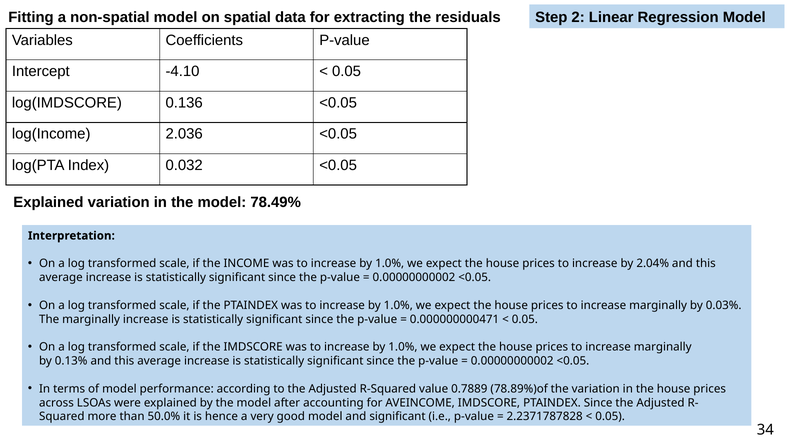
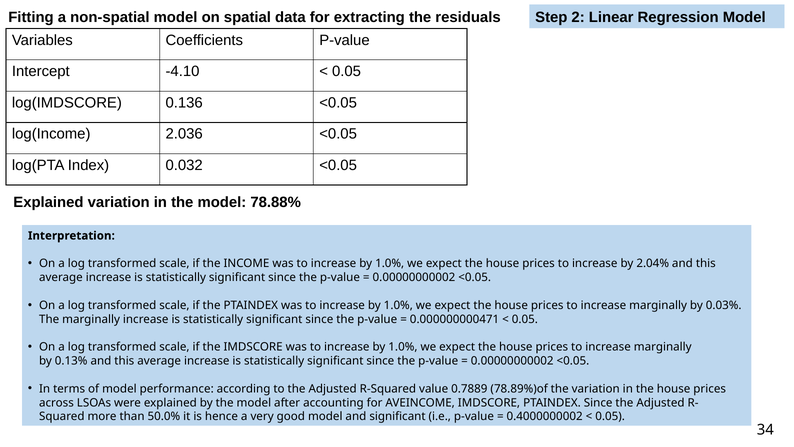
78.49%: 78.49% -> 78.88% (276, 202)
2.2371787828: 2.2371787828 -> 0.4000000002 (545, 416)
